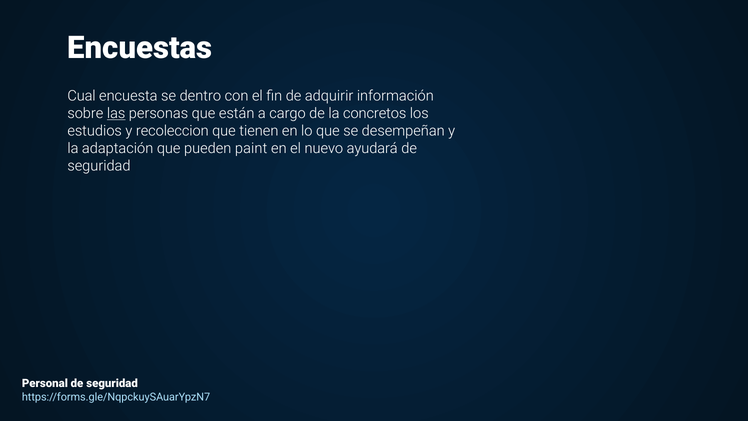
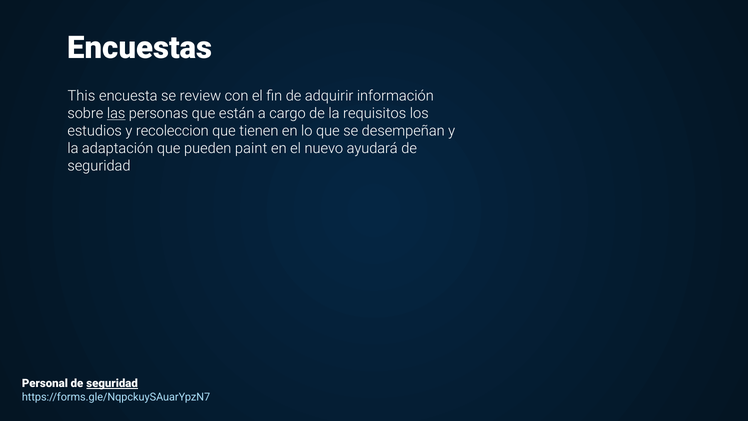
Cual: Cual -> This (81, 96)
dentro: dentro -> review (200, 96)
concretos: concretos -> requisitos (375, 113)
seguridad underline: none -> present (112, 383)
